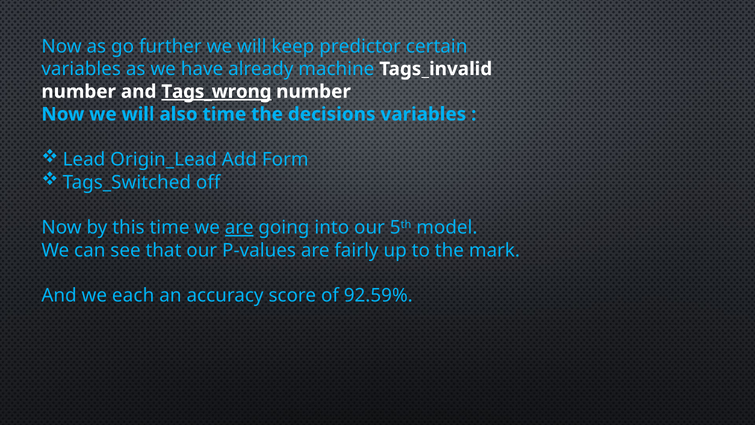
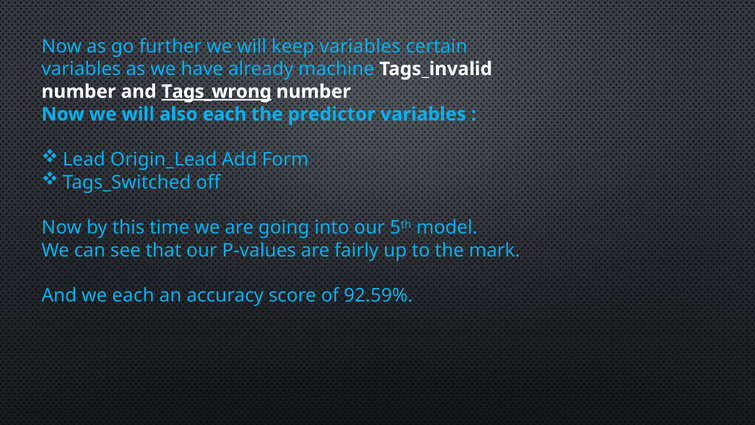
keep predictor: predictor -> variables (360, 46)
also time: time -> each (225, 114)
decisions: decisions -> predictor (332, 114)
are underline: present -> none (239, 227)
